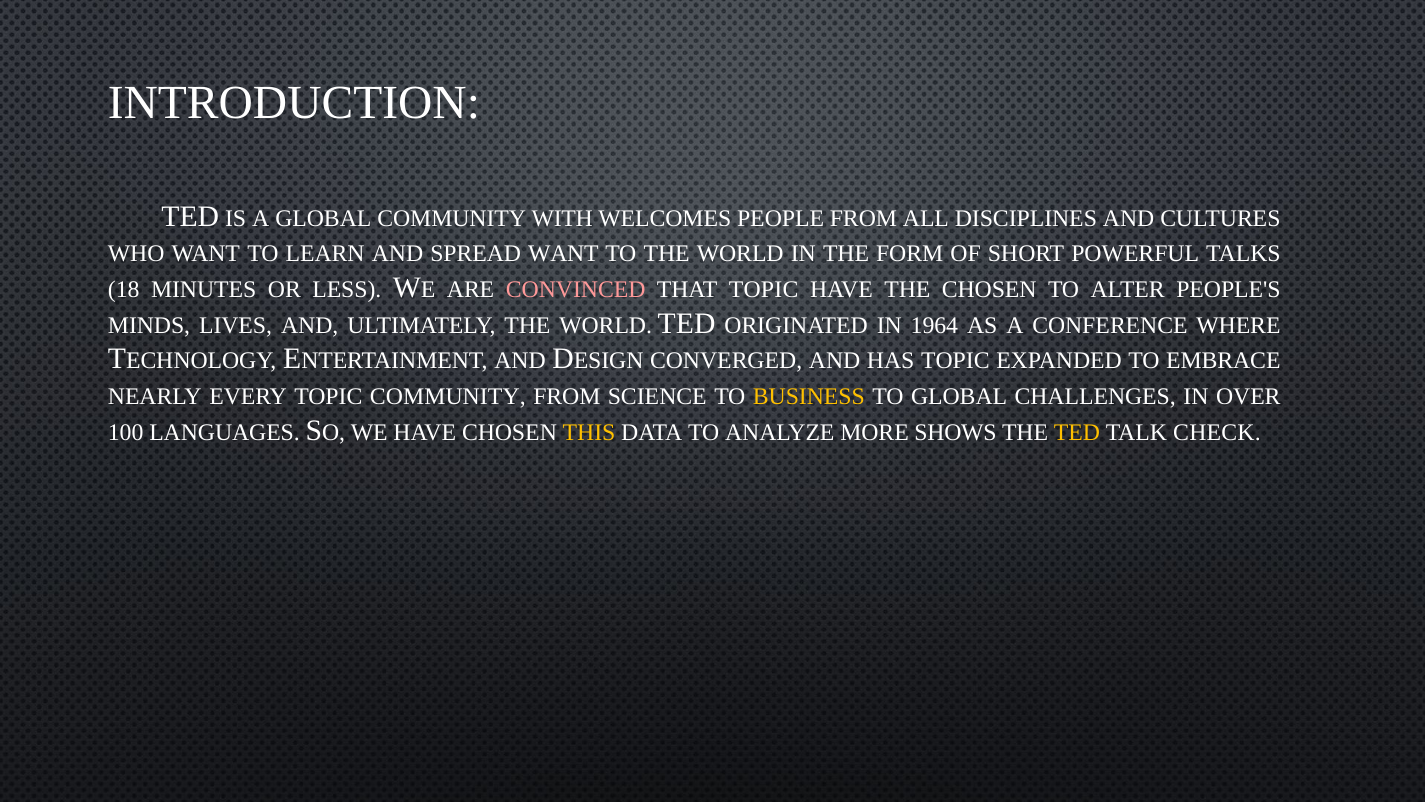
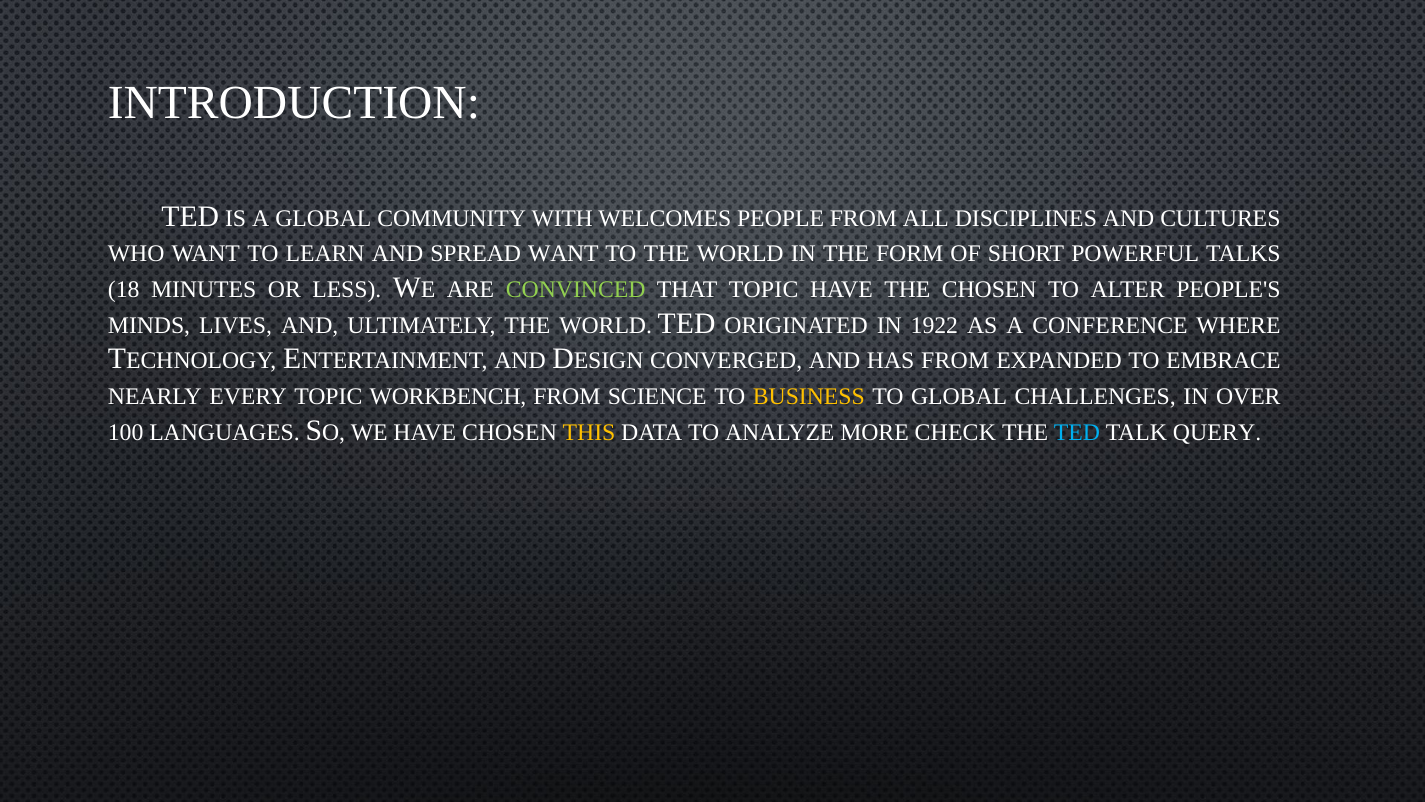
CONVINCED colour: pink -> light green (576, 289)
1964: 1964 -> 1922 (934, 325)
HAS TOPIC: TOPIC -> FROM (955, 361)
TOPIC COMMUNITY: COMMUNITY -> WORKBENCH (448, 396)
SHOWS: SHOWS -> CHECK (955, 432)
TED colour: yellow -> light blue (1077, 432)
CHECK: CHECK -> QUERY (1217, 432)
